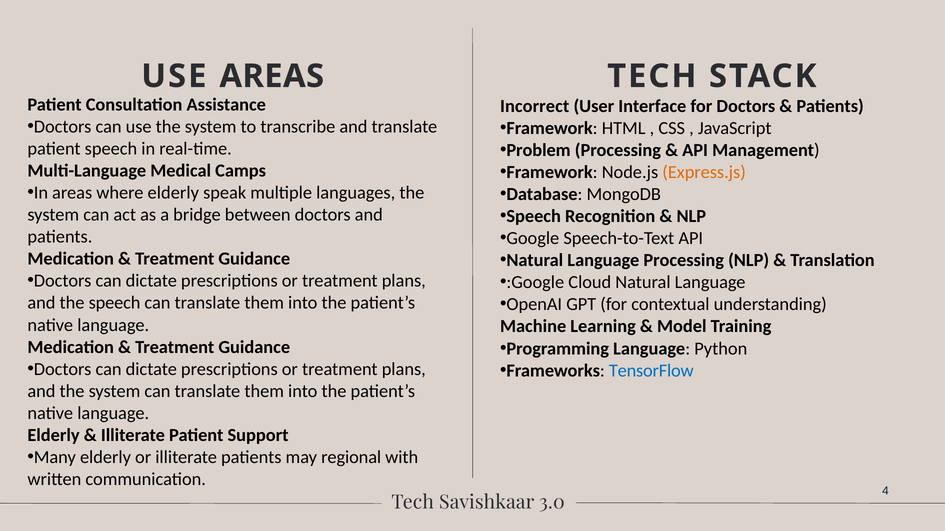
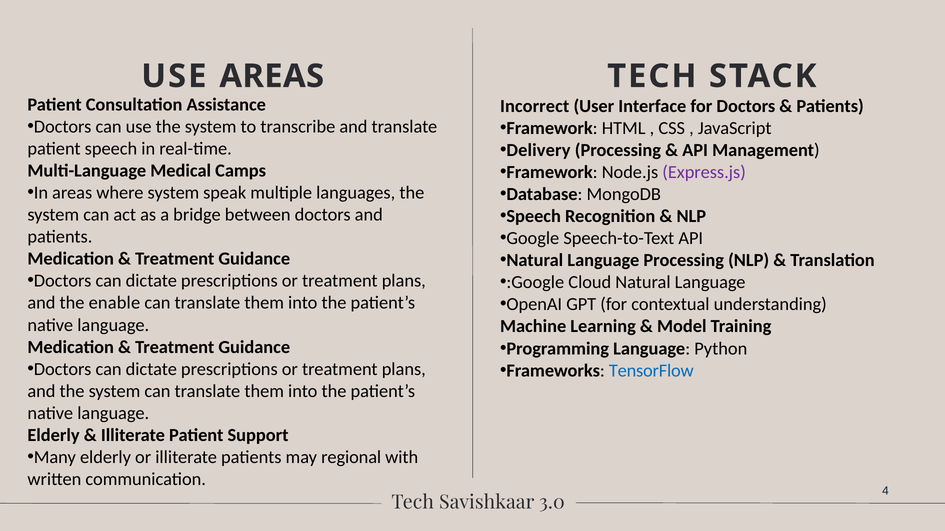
Problem: Problem -> Delivery (538, 150)
Express.js colour: orange -> purple (704, 172)
where elderly: elderly -> system (173, 193)
the speech: speech -> enable (114, 303)
